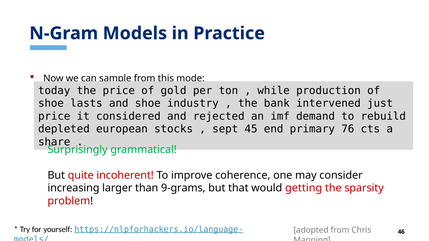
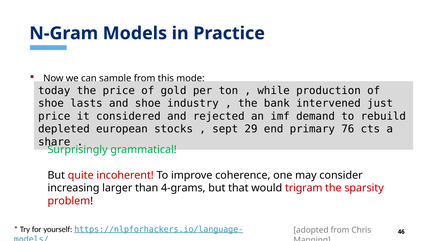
45: 45 -> 29 (251, 129)
9-grams: 9-grams -> 4-grams (183, 188)
getting: getting -> trigram (304, 188)
